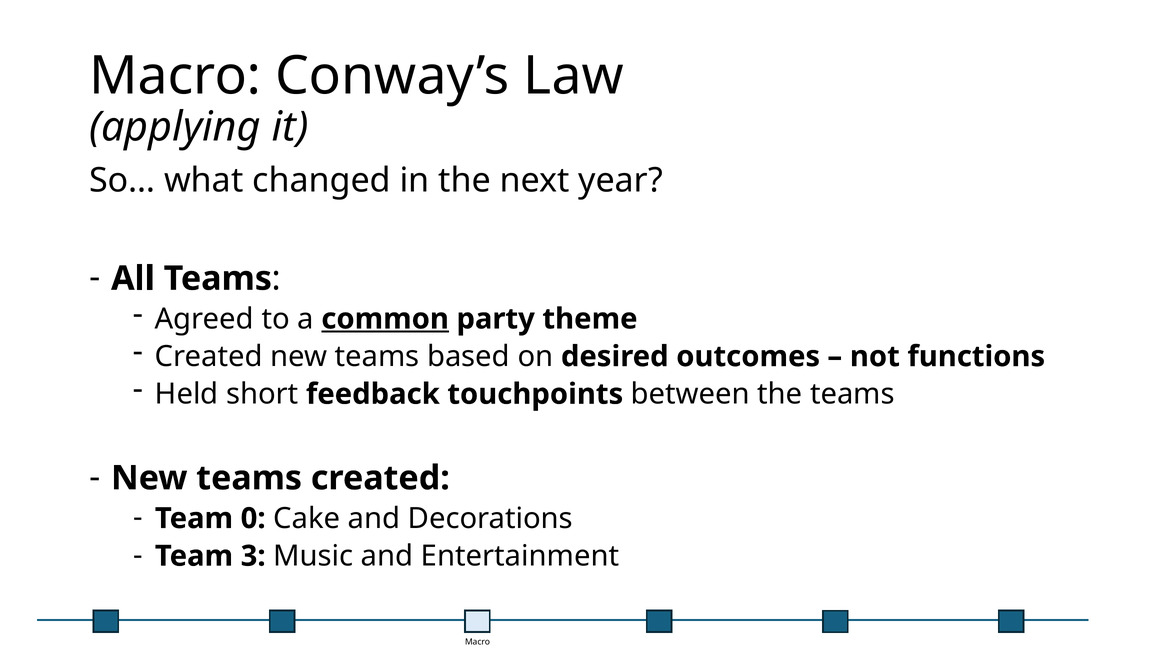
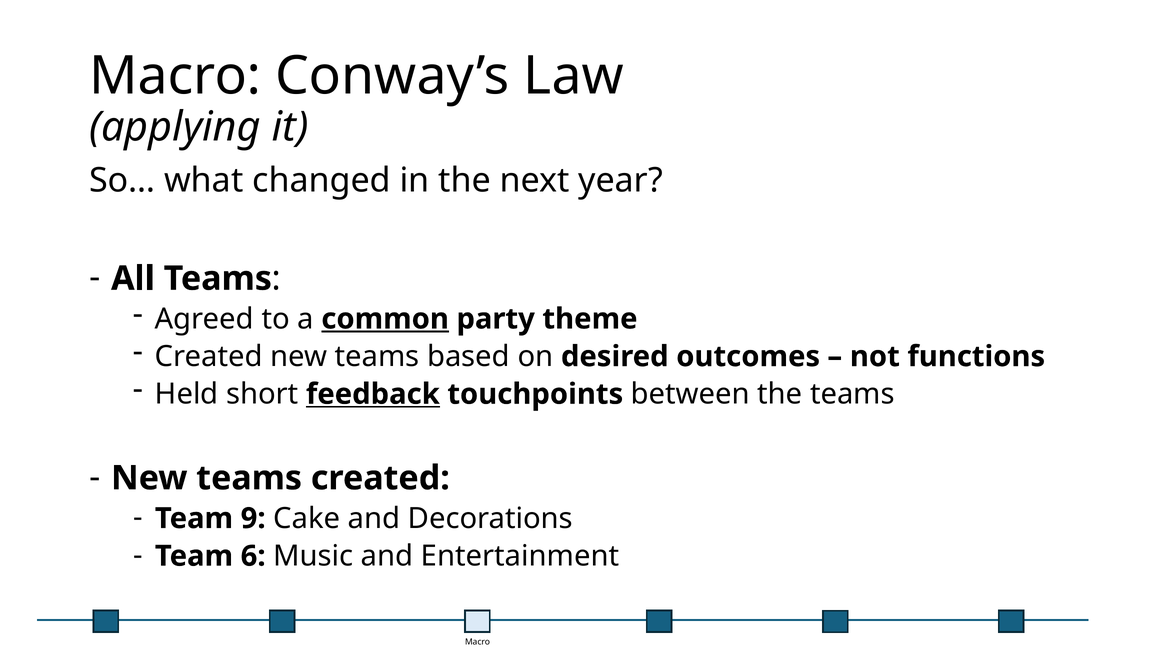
feedback underline: none -> present (373, 394)
0: 0 -> 9 (253, 518)
3: 3 -> 6 (253, 556)
